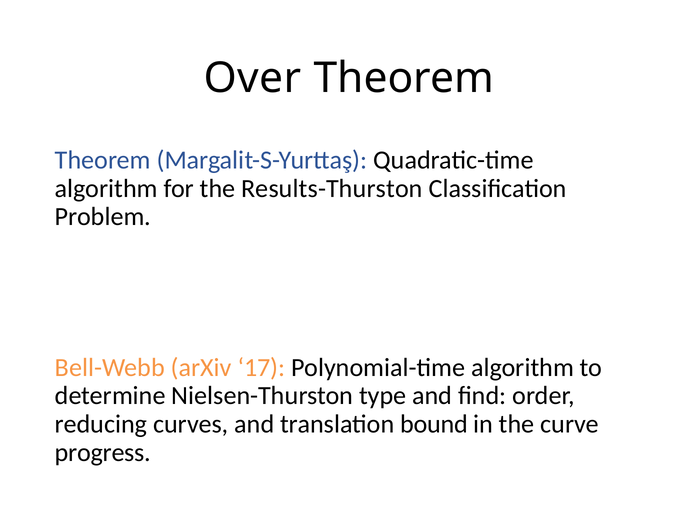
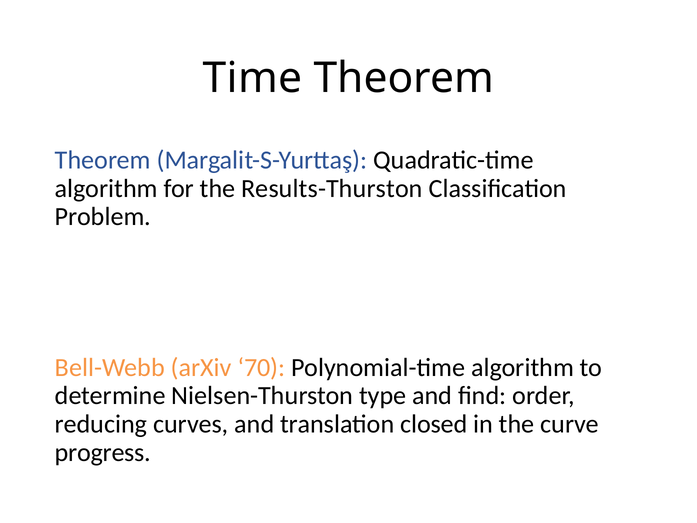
Over: Over -> Time (252, 78)
17: 17 -> 70 (261, 367)
bound: bound -> closed (434, 424)
